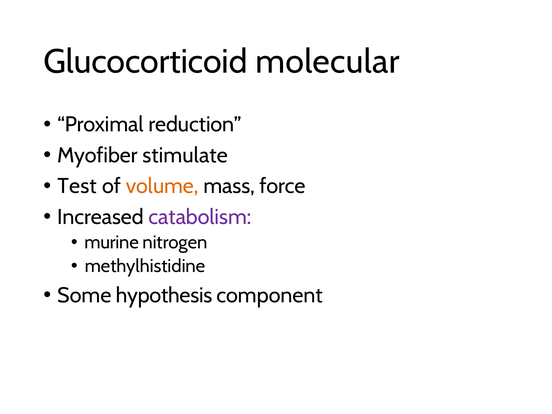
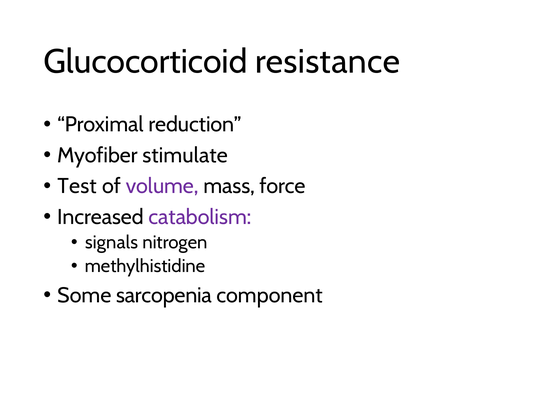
molecular: molecular -> resistance (327, 62)
volume colour: orange -> purple (162, 186)
murine: murine -> signals (112, 242)
hypothesis: hypothesis -> sarcopenia (164, 295)
